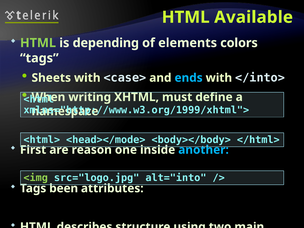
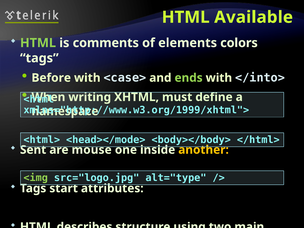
depending: depending -> comments (106, 43)
Sheets: Sheets -> Before (51, 78)
ends colour: light blue -> light green (189, 78)
First: First -> Sent (33, 150)
reason: reason -> mouse (92, 150)
another colour: light blue -> yellow (204, 150)
alt="into: alt="into -> alt="type (176, 178)
been: been -> start (64, 188)
